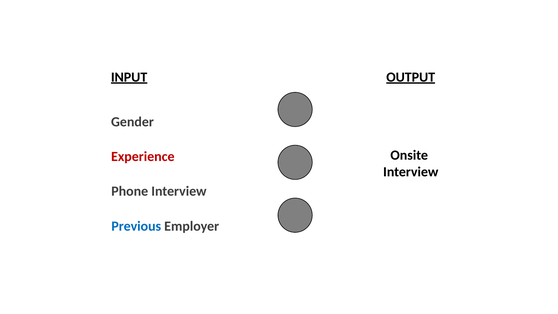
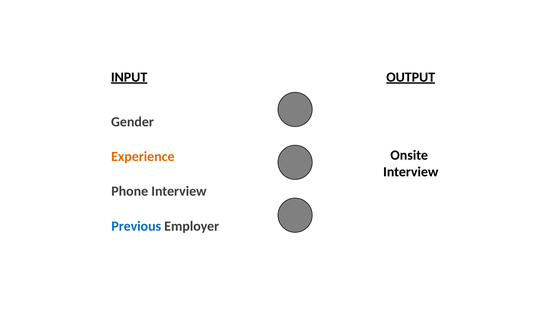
Experience colour: red -> orange (143, 156)
